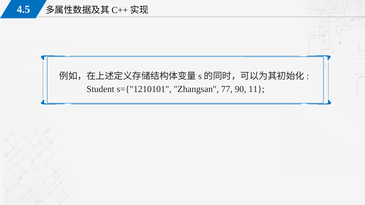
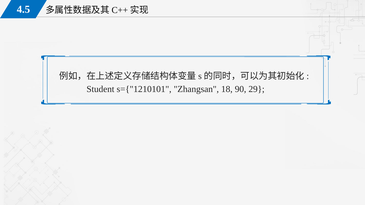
77: 77 -> 18 (227, 89)
11: 11 -> 29 (257, 89)
